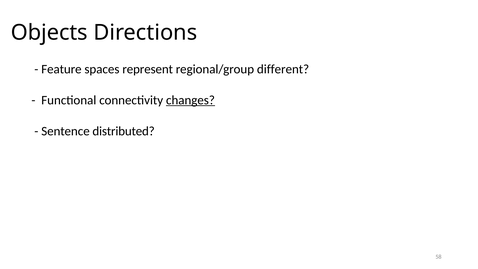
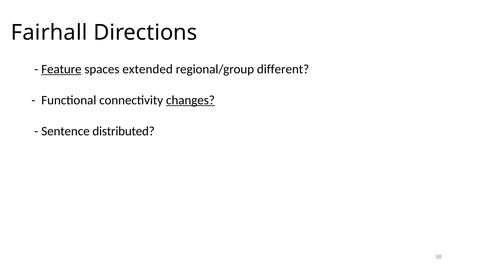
Objects: Objects -> Fairhall (49, 32)
Feature underline: none -> present (61, 69)
represent: represent -> extended (148, 69)
